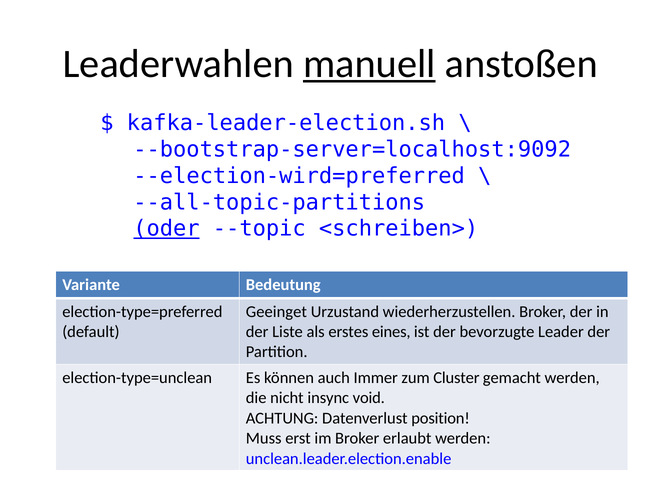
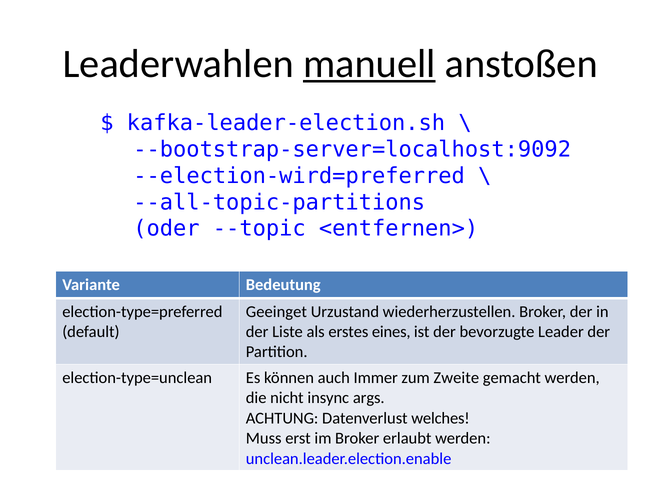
oder underline: present -> none (166, 229)
<schreiben>: <schreiben> -> <entfernen> (399, 229)
Cluster: Cluster -> Zweite (456, 378)
void: void -> args (369, 398)
position: position -> welches (441, 418)
